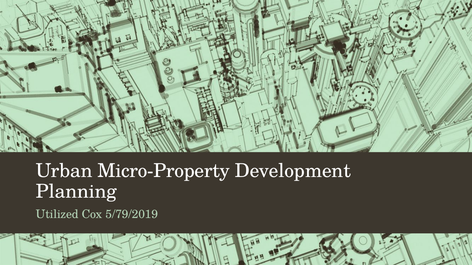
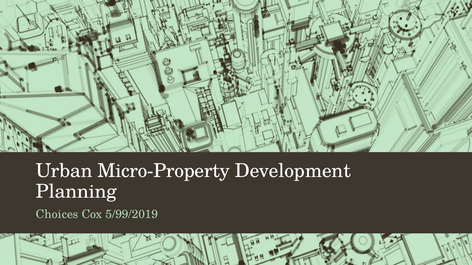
Utilized: Utilized -> Choices (57, 215)
5/79/2019: 5/79/2019 -> 5/99/2019 (132, 215)
